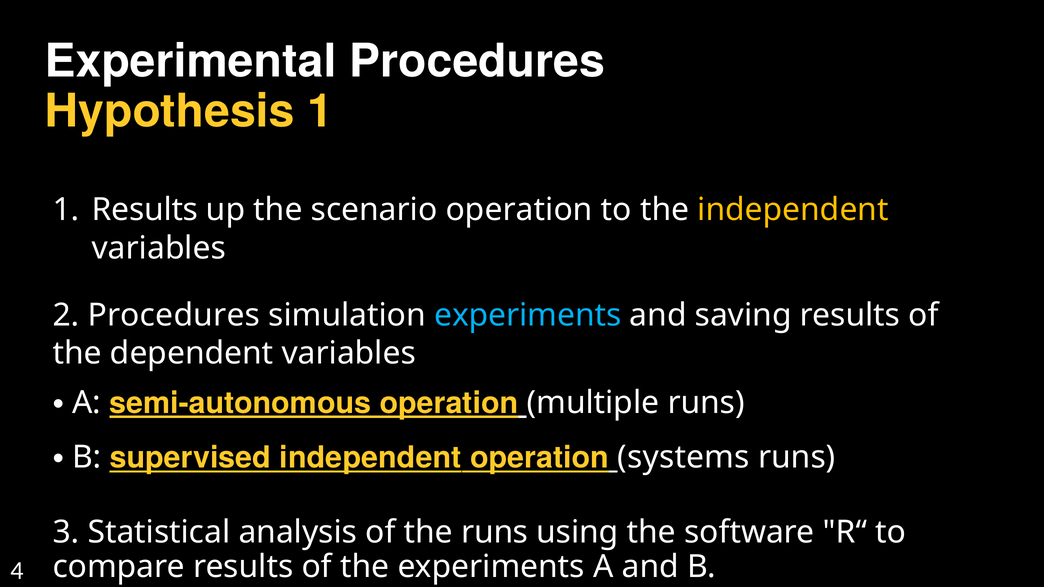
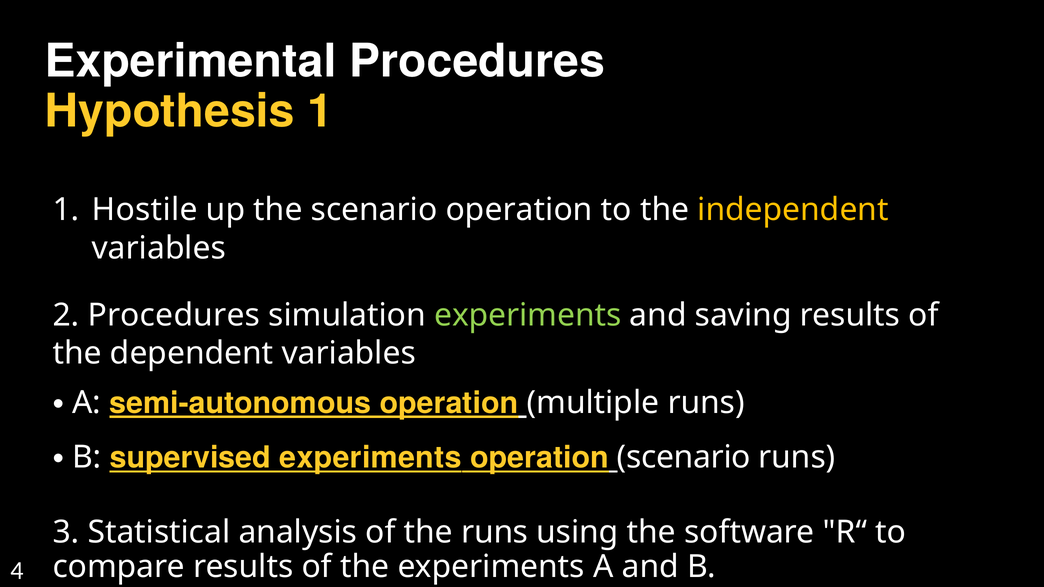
1 Results: Results -> Hostile (145, 210)
experiments colour: light blue -> light green (528, 315)
supervised independent: independent -> experiments (370, 458)
operation systems: systems -> scenario (684, 457)
